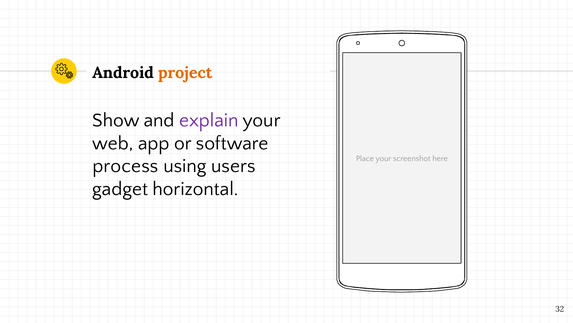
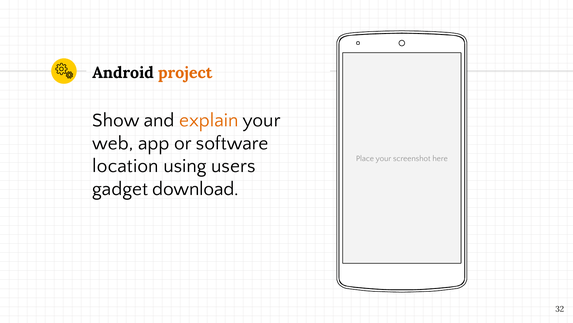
explain colour: purple -> orange (209, 120)
process: process -> location (125, 166)
horizontal: horizontal -> download (196, 189)
